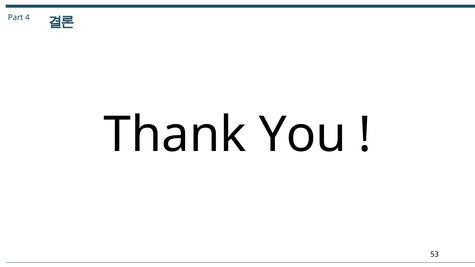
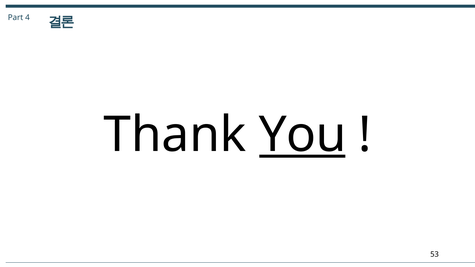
You underline: none -> present (302, 135)
